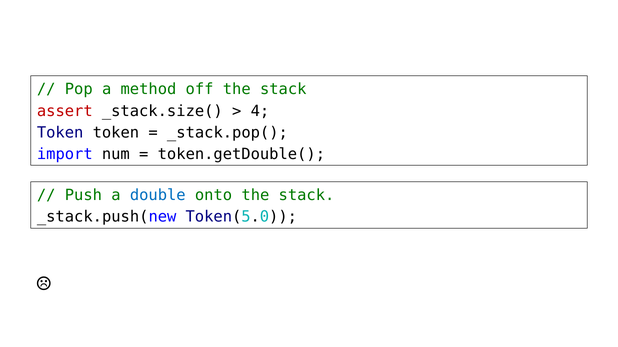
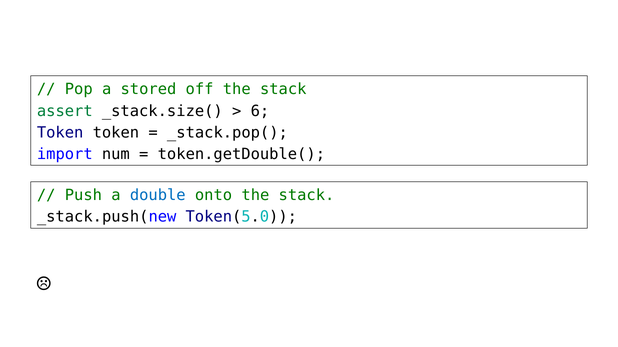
method: method -> stored (148, 89)
assert colour: red -> green (65, 111)
4: 4 -> 6 (260, 111)
